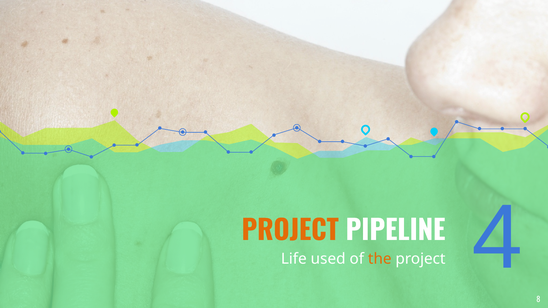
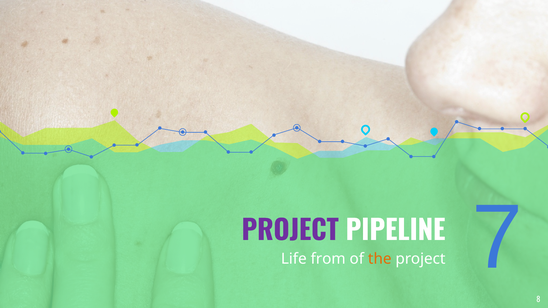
PROJECT colour: orange -> purple (290, 231)
used: used -> from (328, 259)
4: 4 -> 7 (497, 238)
